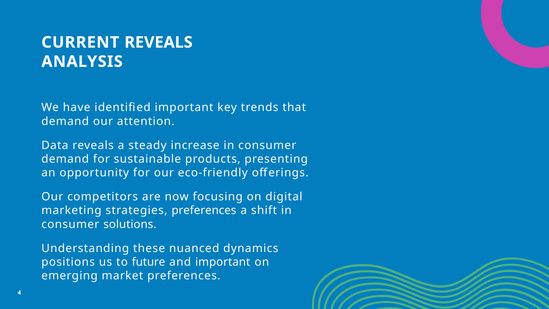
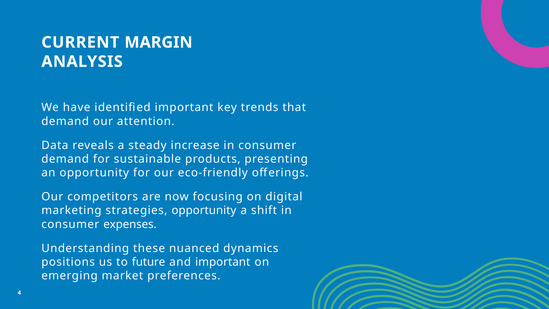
CURRENT REVEALS: REVEALS -> MARGIN (158, 42)
strategies preferences: preferences -> opportunity (204, 210)
solutions: solutions -> expenses (130, 224)
